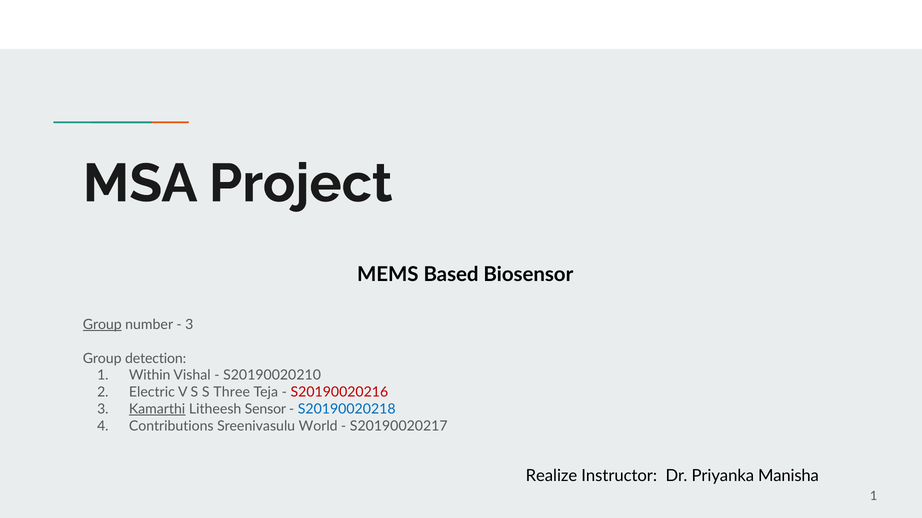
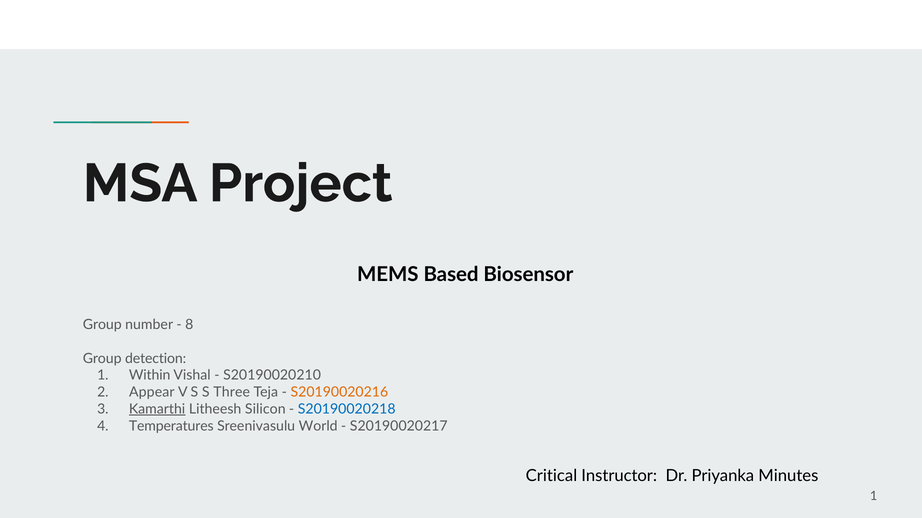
Group underline: present -> none (102, 325)
3: 3 -> 8 (189, 325)
Electric: Electric -> Appear (152, 393)
S20190020216 colour: red -> orange (339, 393)
Sensor: Sensor -> Silicon (265, 410)
Contributions: Contributions -> Temperatures (171, 427)
Realize: Realize -> Critical (551, 476)
Manisha: Manisha -> Minutes (788, 476)
